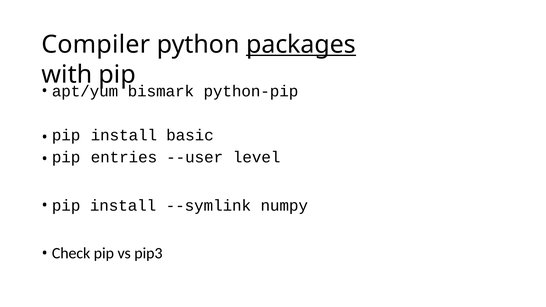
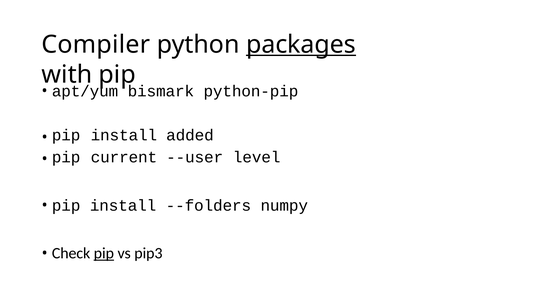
basic: basic -> added (190, 135)
entries: entries -> current (124, 157)
--symlink: --symlink -> --folders (208, 206)
pip underline: none -> present (104, 253)
